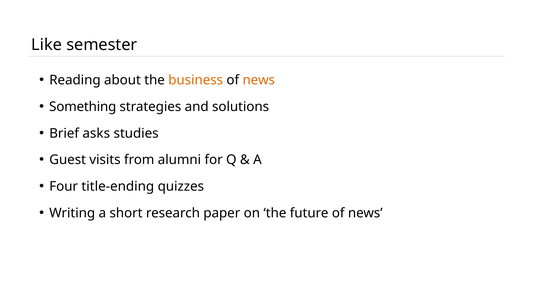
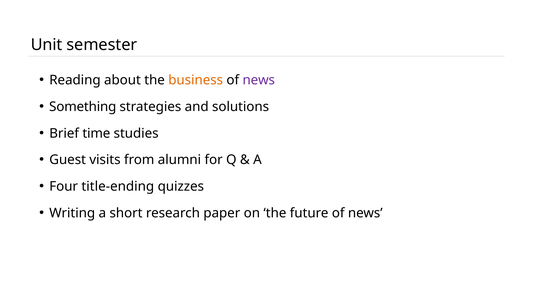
Like: Like -> Unit (47, 45)
news colour: orange -> purple (259, 80)
asks: asks -> time (96, 133)
